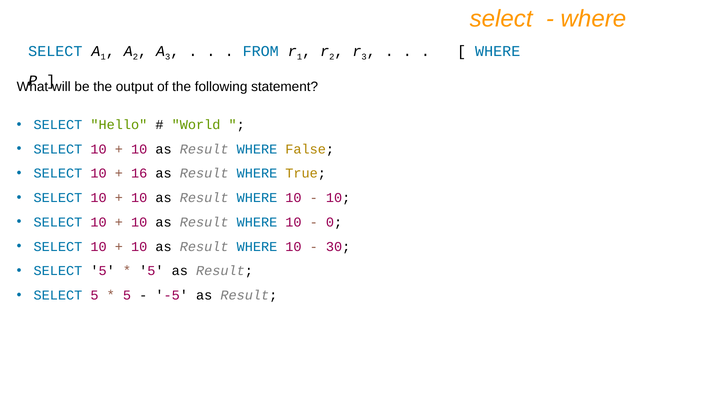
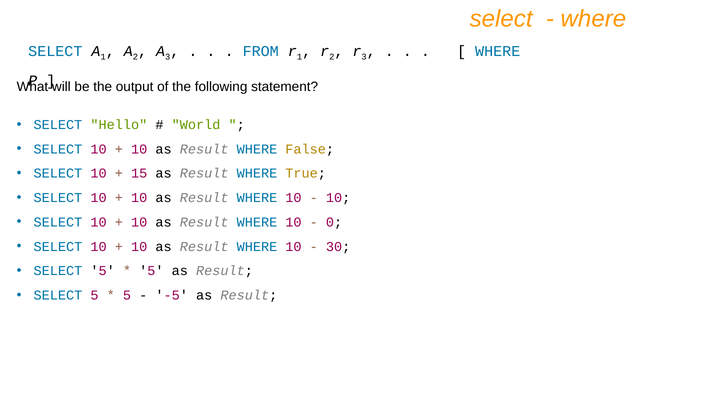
16: 16 -> 15 (139, 174)
